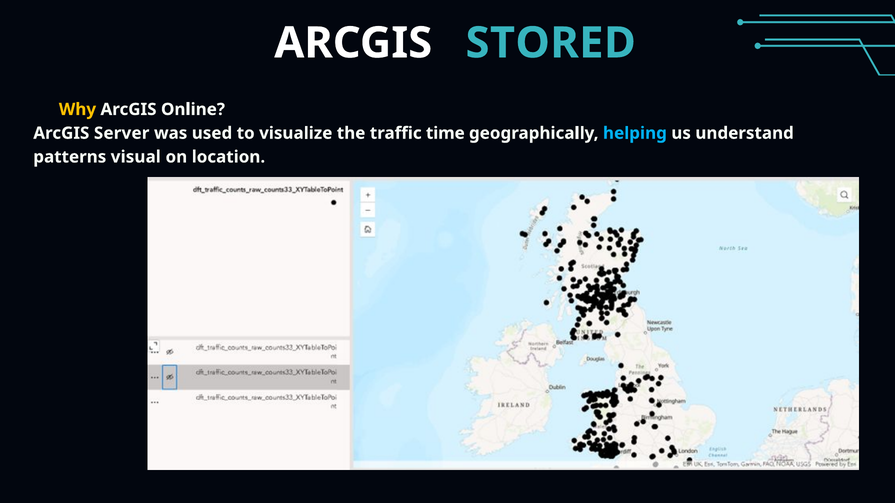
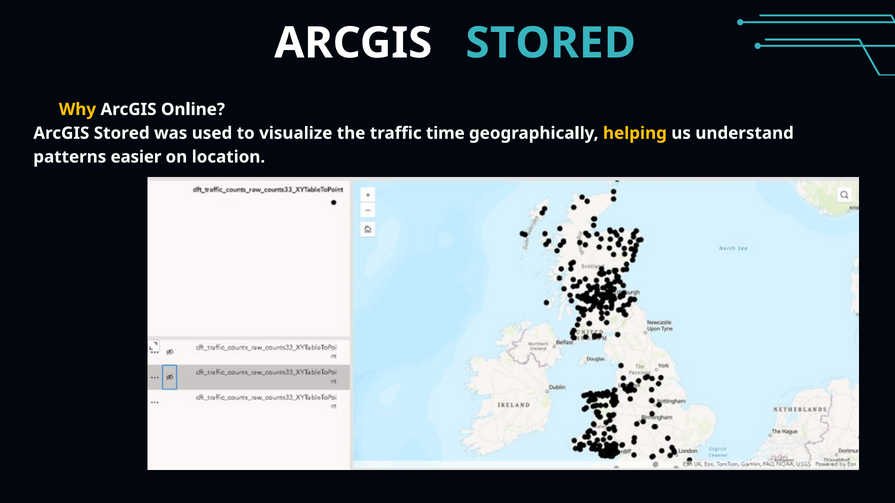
Server: Server -> Stored (122, 133)
helping colour: light blue -> yellow (635, 133)
visual: visual -> easier (136, 157)
